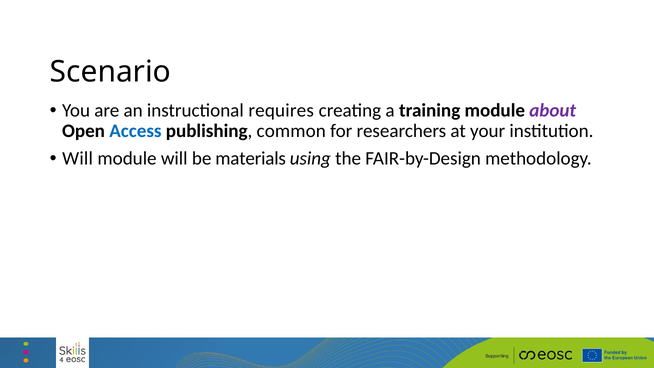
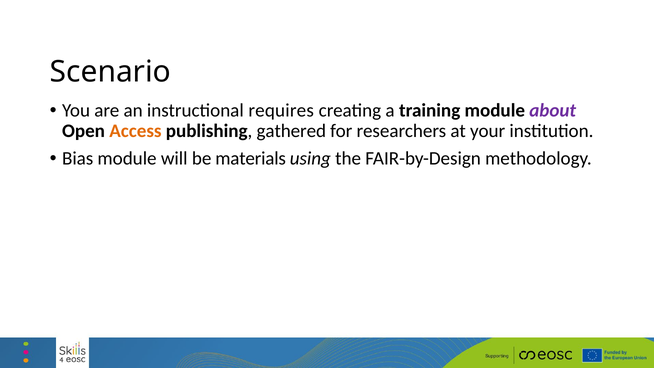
Access colour: blue -> orange (135, 131)
common: common -> gathered (291, 131)
Will: Will -> Bias (78, 158)
